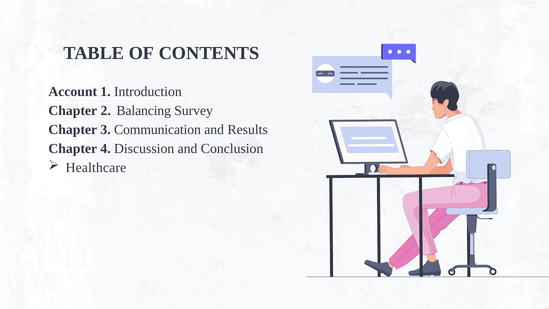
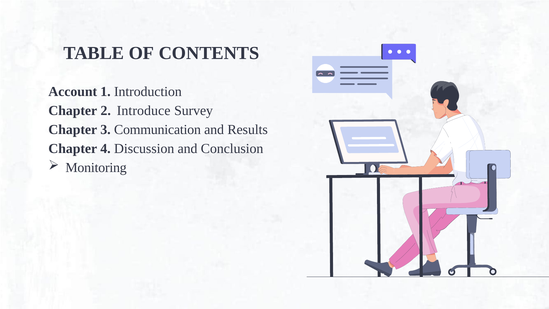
Balancing: Balancing -> Introduce (144, 111)
Healthcare: Healthcare -> Monitoring (96, 167)
